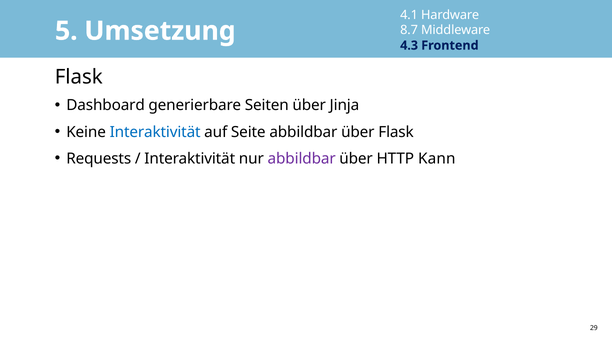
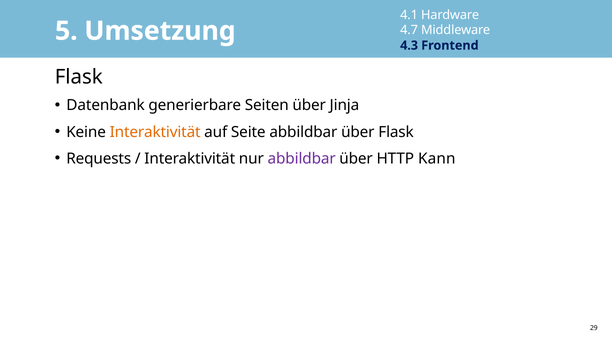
8.7: 8.7 -> 4.7 (409, 30)
Dashboard: Dashboard -> Datenbank (106, 105)
Interaktivität colour: blue -> orange (155, 132)
